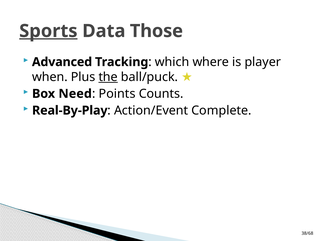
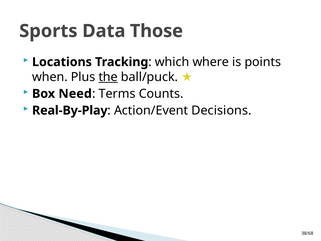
Sports underline: present -> none (48, 31)
Advanced: Advanced -> Locations (62, 62)
player: player -> points (263, 62)
Points: Points -> Terms (117, 94)
Complete: Complete -> Decisions (221, 110)
